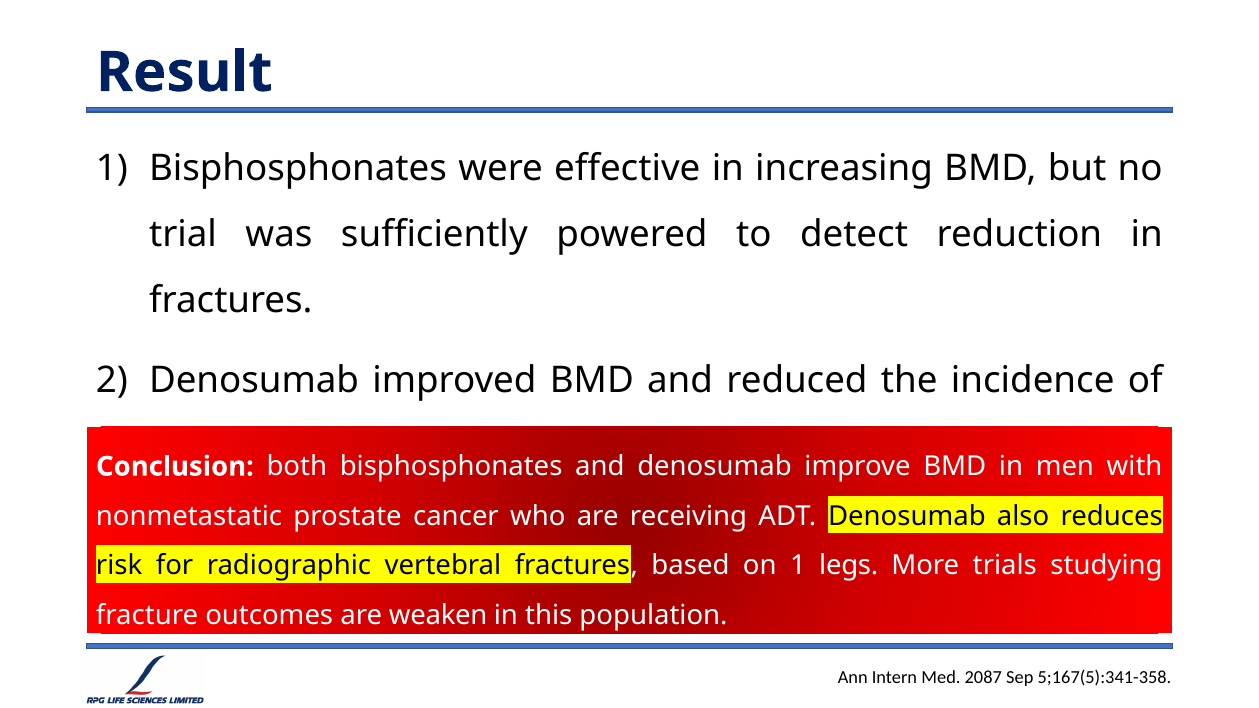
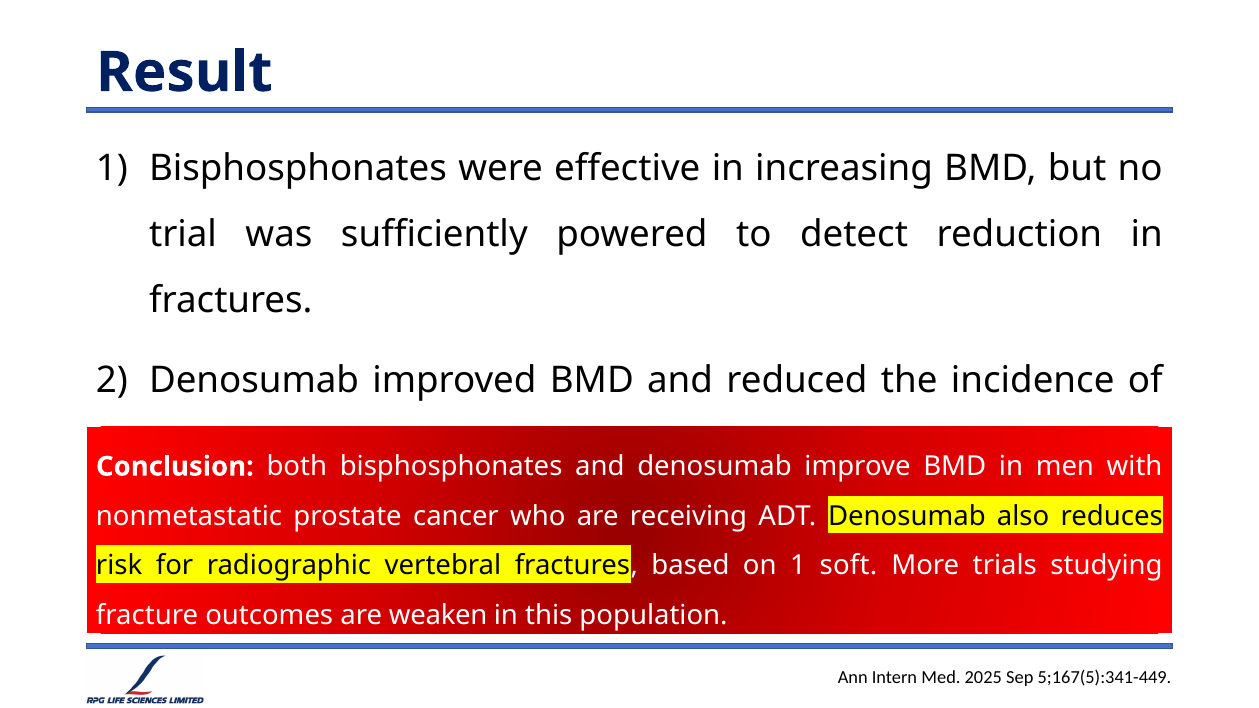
legs: legs -> soft (848, 566)
2087: 2087 -> 2025 (983, 678)
5;167(5):341-358: 5;167(5):341-358 -> 5;167(5):341-449 (1104, 678)
